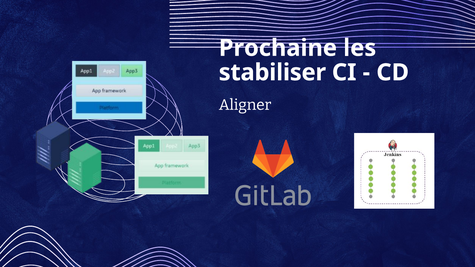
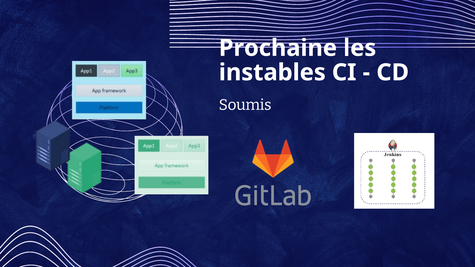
stabiliser: stabiliser -> instables (272, 73)
Aligner: Aligner -> Soumis (245, 105)
